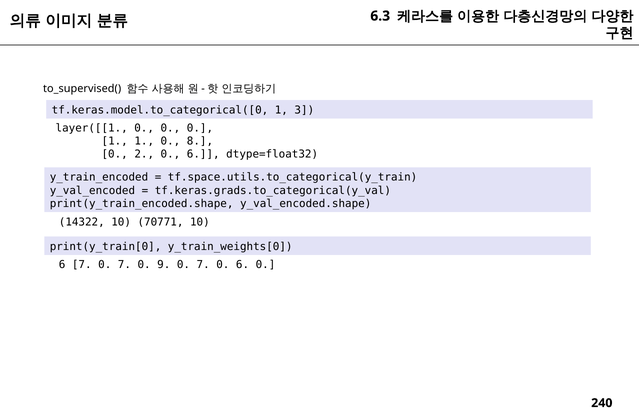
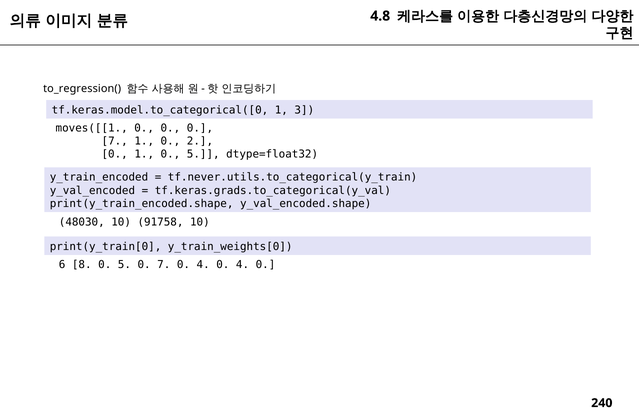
6.3: 6.3 -> 4.8 (380, 16)
to_supervised(: to_supervised( -> to_regression( (82, 89)
layer([[1: layer([[1 -> moves([[1 (92, 128)
1: 1 -> 7 (115, 141)
8: 8 -> 2 (200, 141)
0 2: 2 -> 1 (144, 154)
6: 6 -> 5 (203, 154)
tf.space.utils.to_categorical(y_train: tf.space.utils.to_categorical(y_train -> tf.never.utils.to_categorical(y_train (293, 177)
14322: 14322 -> 48030 (82, 222)
70771: 70771 -> 91758 (160, 222)
6 7: 7 -> 8 (82, 265)
7: 7 -> 5 (124, 265)
9: 9 -> 7 (164, 265)
7: 7 -> 4 (203, 265)
6: 6 -> 4 (243, 265)
